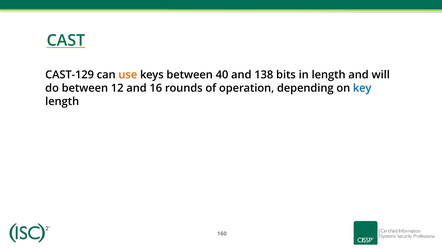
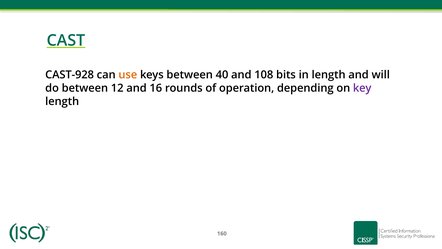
CAST-129: CAST-129 -> CAST-928 (70, 75)
138: 138 -> 108 (264, 75)
key colour: blue -> purple (362, 88)
